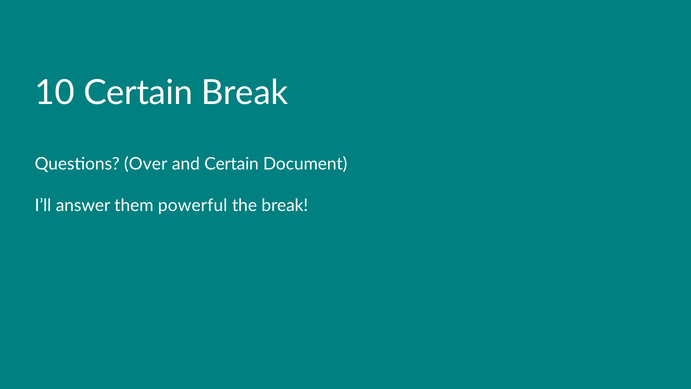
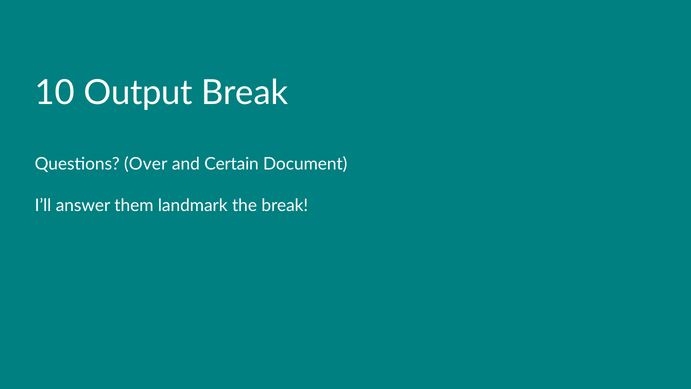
10 Certain: Certain -> Output (138, 93)
powerful: powerful -> landmark (193, 205)
